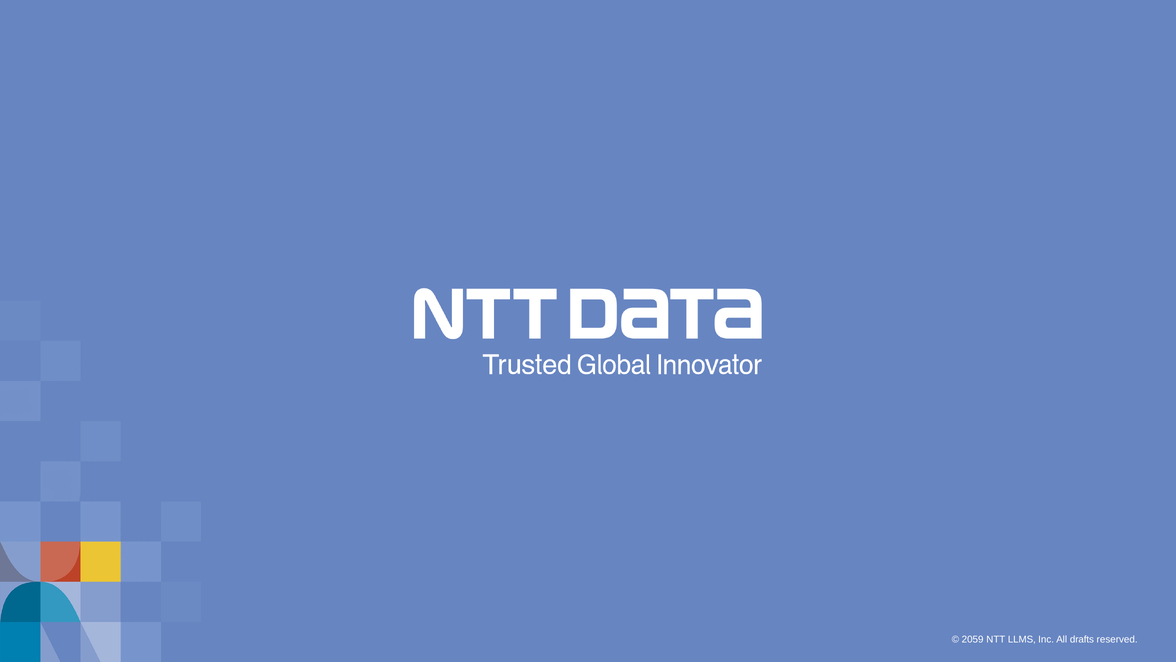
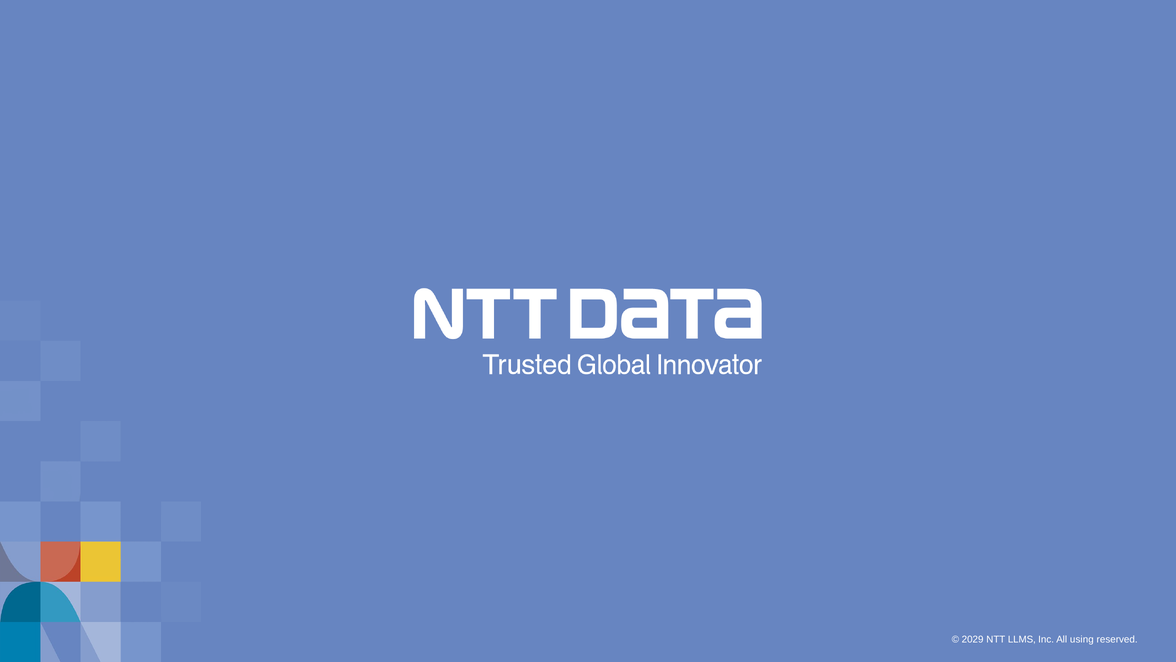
2059: 2059 -> 2029 (973, 639)
drafts: drafts -> using (1082, 639)
